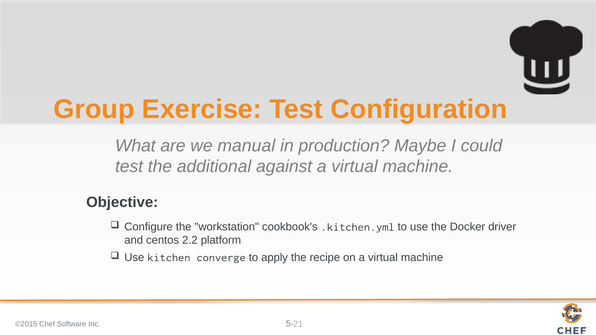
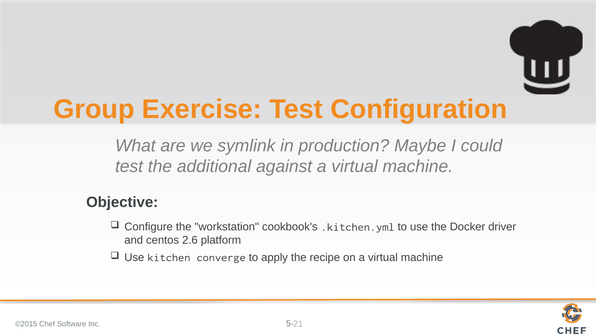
manual: manual -> symlink (246, 146)
2.2: 2.2 -> 2.6 (190, 240)
